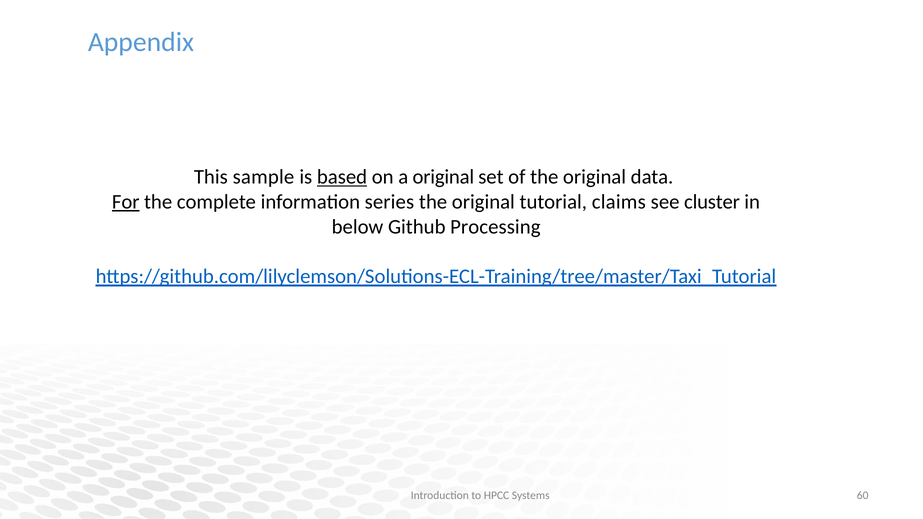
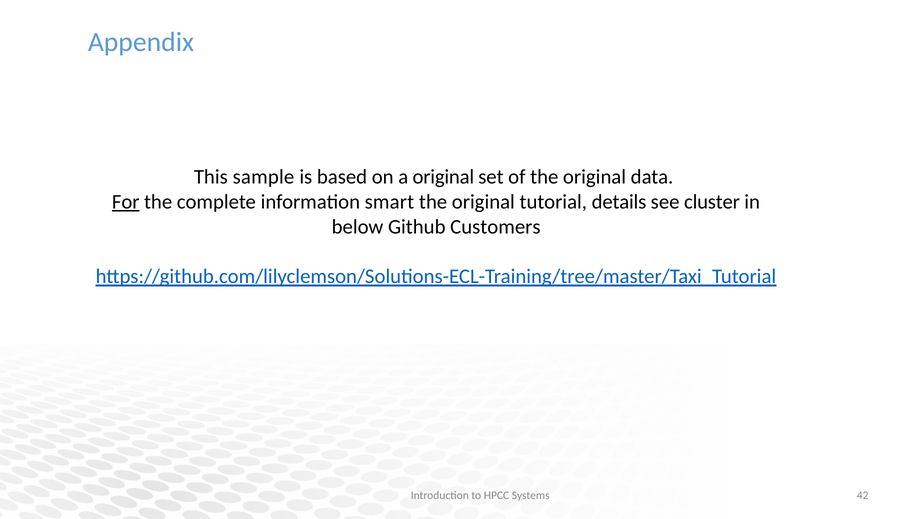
based underline: present -> none (342, 177)
series: series -> smart (389, 202)
claims: claims -> details (619, 202)
Processing: Processing -> Customers (495, 227)
60: 60 -> 42 (863, 496)
